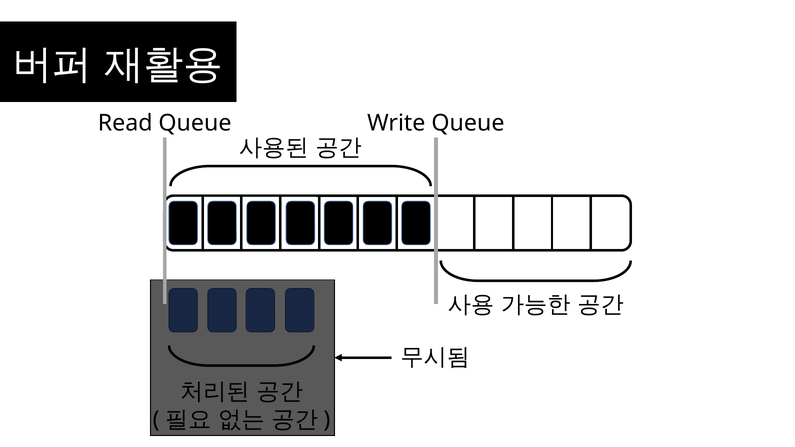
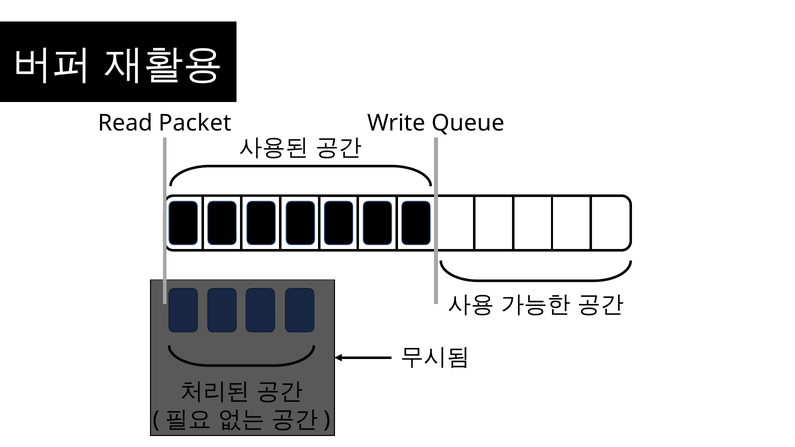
Read Queue: Queue -> Packet (195, 123)
